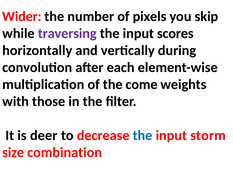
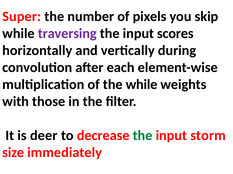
Wider: Wider -> Super (22, 17)
the come: come -> while (142, 85)
the colour: blue -> green (143, 136)
combination: combination -> immediately (65, 153)
